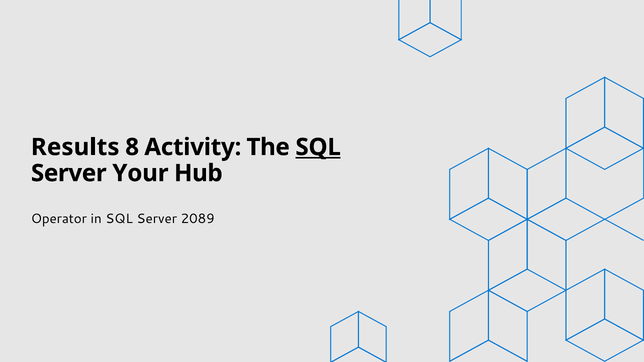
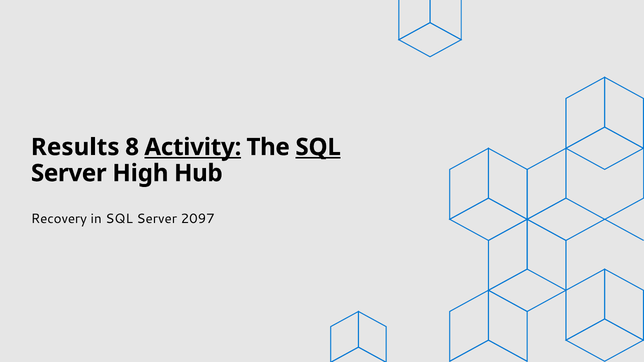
Activity underline: none -> present (193, 147)
Your: Your -> High (140, 173)
Operator: Operator -> Recovery (59, 219)
2089: 2089 -> 2097 (198, 219)
